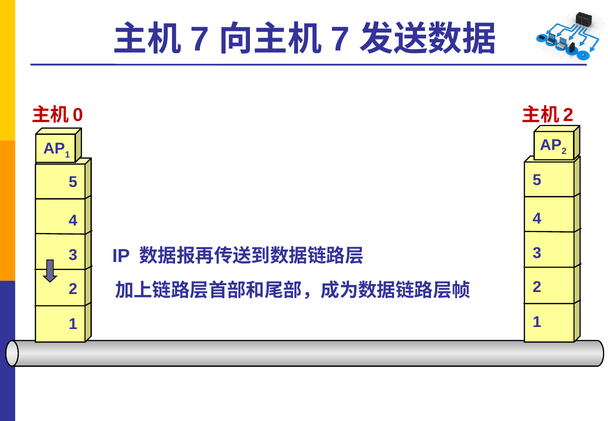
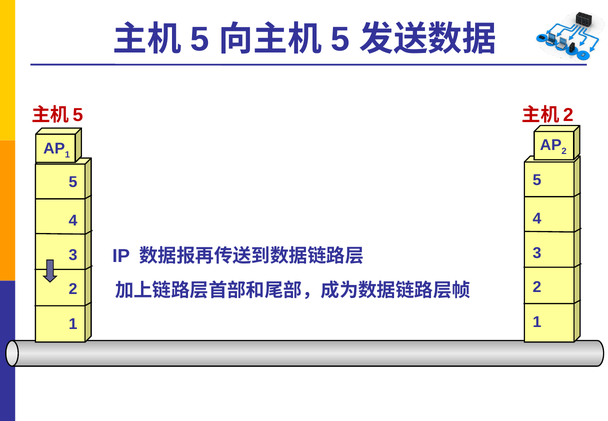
7: 7 -> 5 (200, 39)
7: 7 -> 5 (340, 39)
0: 0 -> 5 (78, 115)
